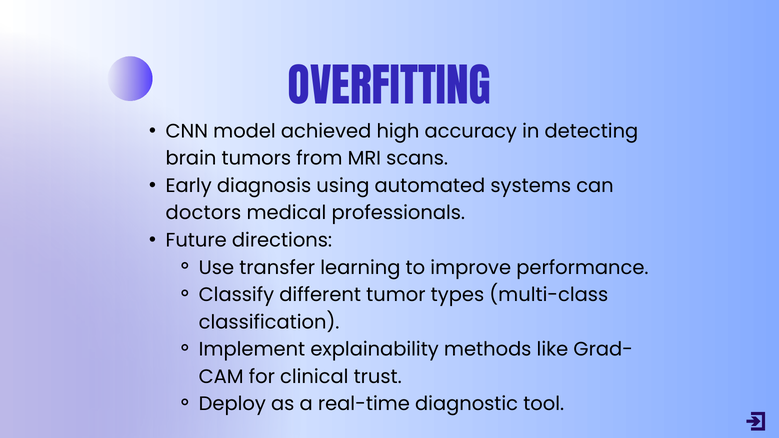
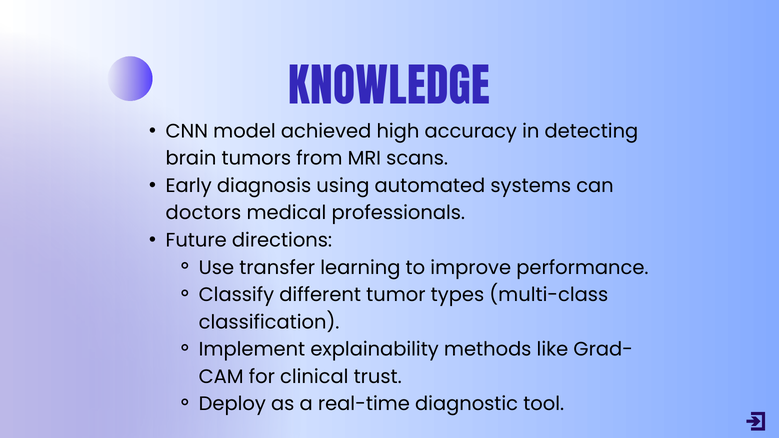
OVERFITTING: OVERFITTING -> KNOWLEDGE (389, 89)
